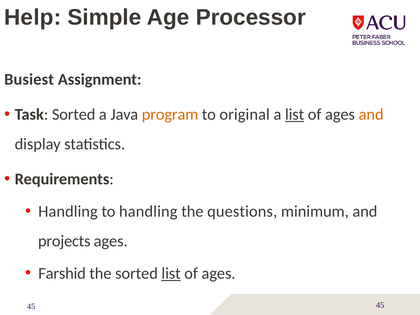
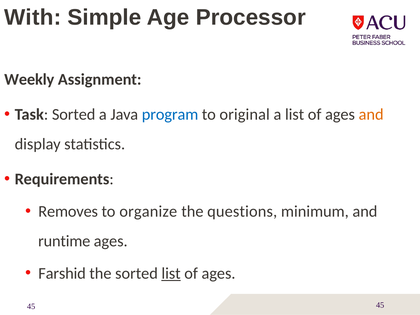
Help: Help -> With (33, 17)
Busiest: Busiest -> Weekly (29, 79)
program colour: orange -> blue (170, 115)
list underline: present -> none (295, 115)
Handling: Handling -> Removes (68, 212)
to handling: handling -> organize (148, 212)
projects: projects -> runtime (64, 241)
